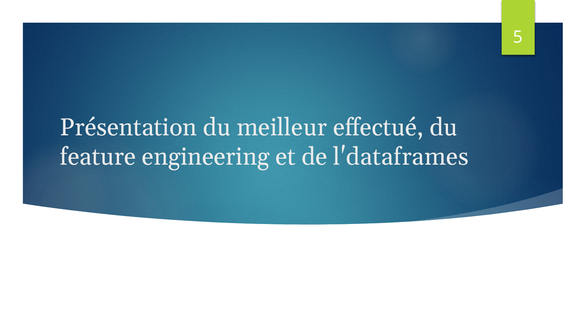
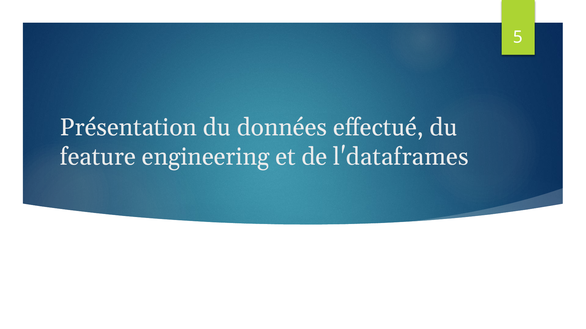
meilleur: meilleur -> données (282, 128)
